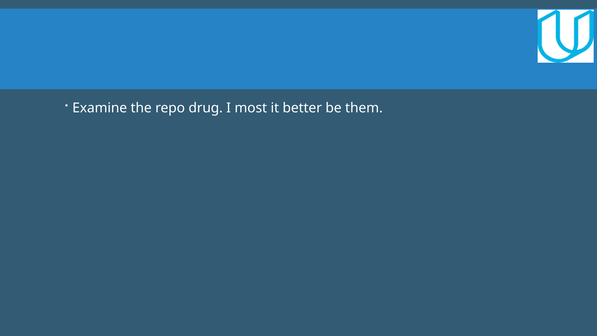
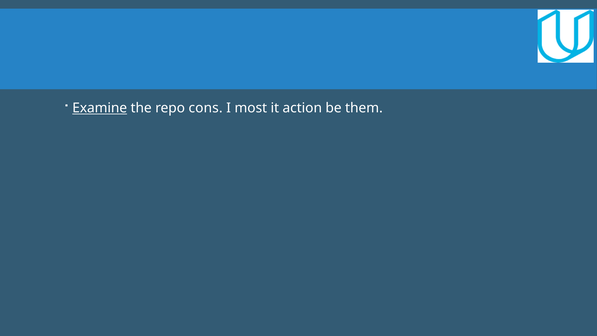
Examine underline: none -> present (100, 108)
drug: drug -> cons (206, 108)
better: better -> action (302, 108)
